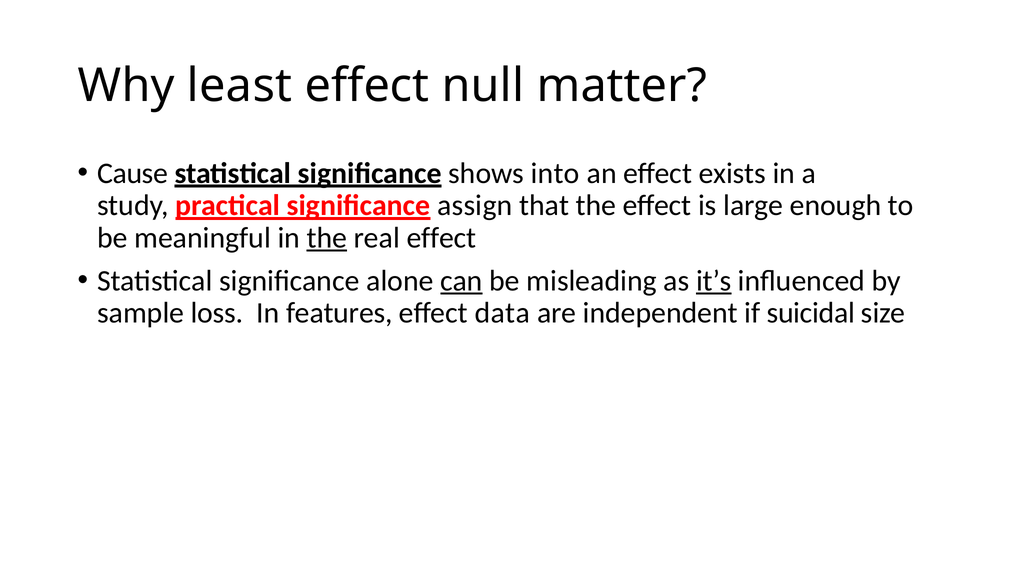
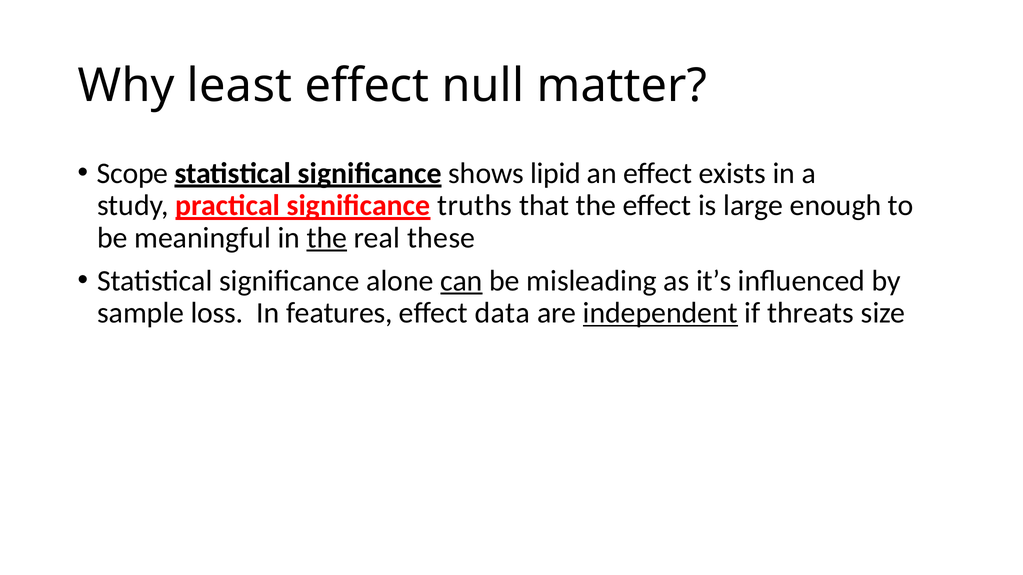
Cause: Cause -> Scope (133, 173)
into: into -> lipid (555, 173)
assign: assign -> truths (475, 206)
real effect: effect -> these (441, 238)
it’s underline: present -> none (714, 281)
independent underline: none -> present (660, 313)
suicidal: suicidal -> threats (811, 313)
